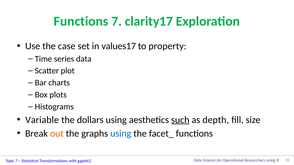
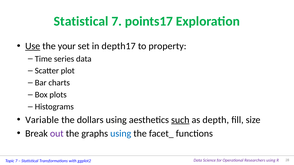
Functions: Functions -> Statistical (81, 21)
clarity17: clarity17 -> points17 (149, 21)
Use underline: none -> present (33, 46)
case: case -> your (67, 46)
values17: values17 -> depth17 (119, 46)
out colour: orange -> purple (57, 134)
